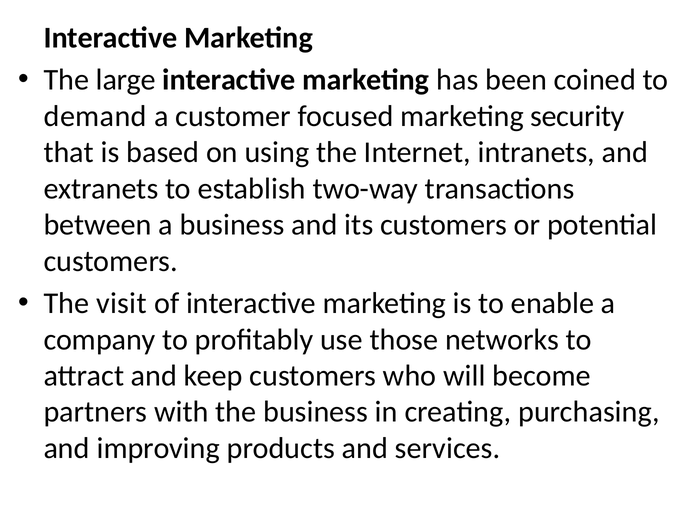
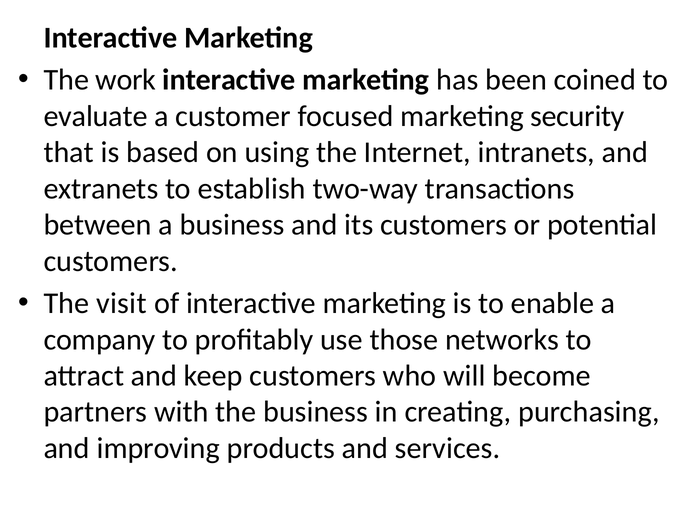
large: large -> work (126, 80)
demand: demand -> evaluate (96, 116)
